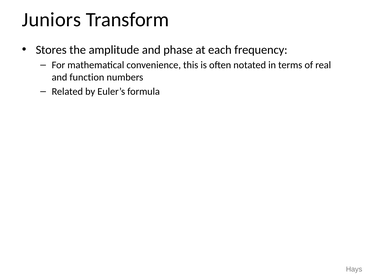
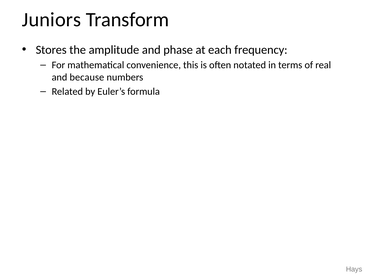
function: function -> because (87, 77)
